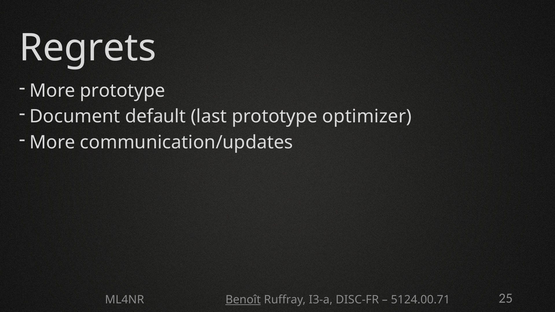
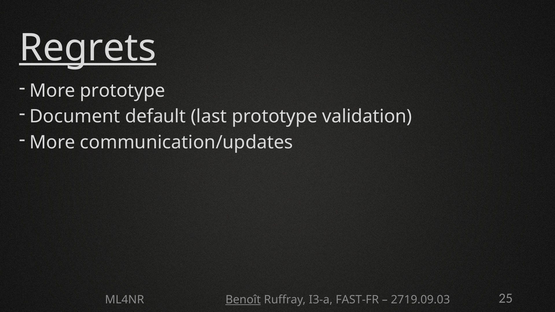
Regrets underline: none -> present (88, 48)
optimizer: optimizer -> validation (367, 117)
DISC-FR: DISC-FR -> FAST-FR (357, 300)
5124.00.71: 5124.00.71 -> 2719.09.03 (420, 300)
